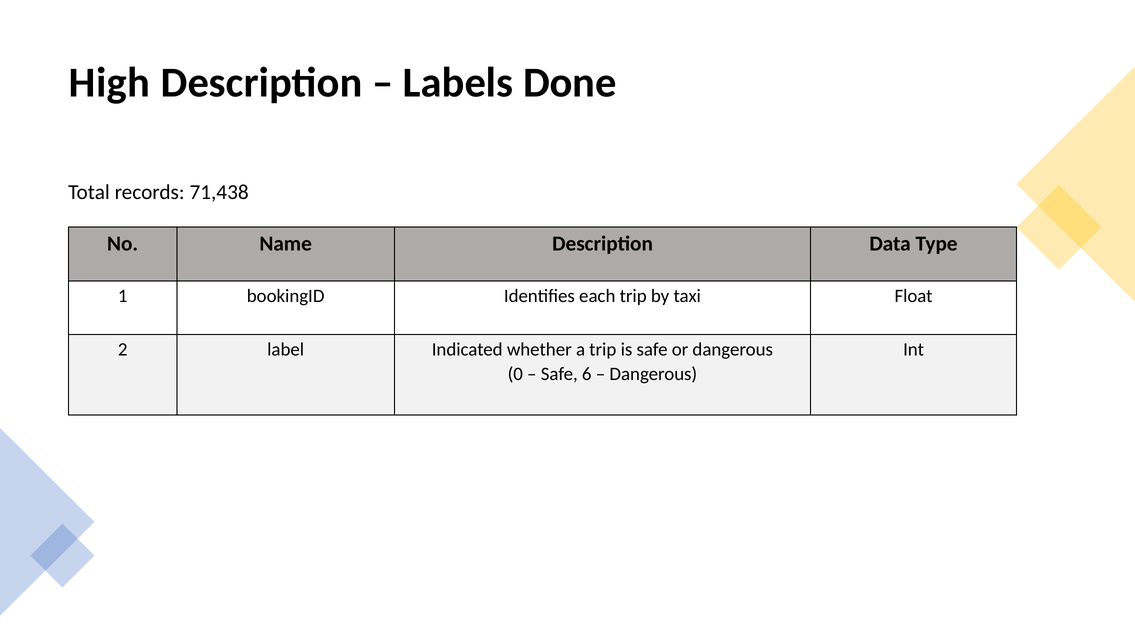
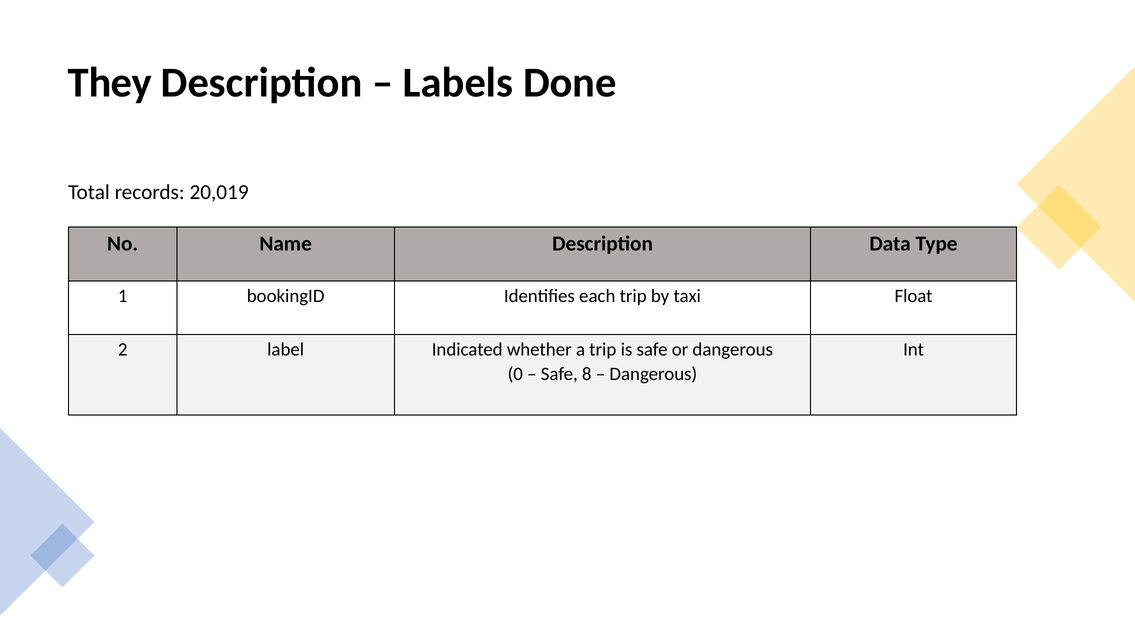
High: High -> They (110, 83)
71,438: 71,438 -> 20,019 (219, 192)
6: 6 -> 8 (587, 375)
